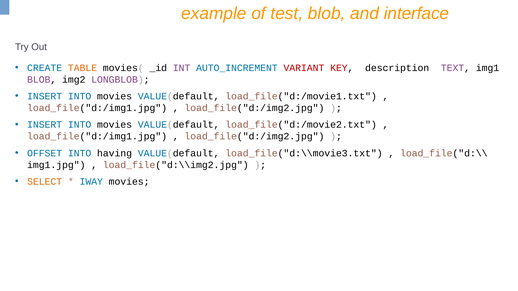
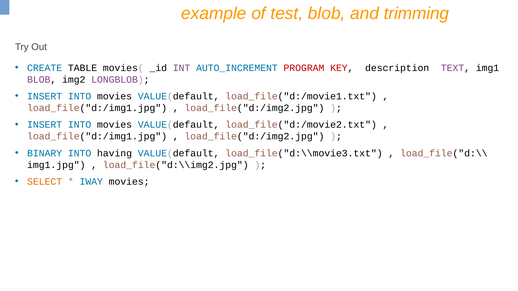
interface: interface -> trimming (417, 13)
TABLE colour: orange -> black (83, 68)
VARIANT: VARIANT -> PROGRAM (304, 68)
OFFSET: OFFSET -> BINARY (45, 153)
